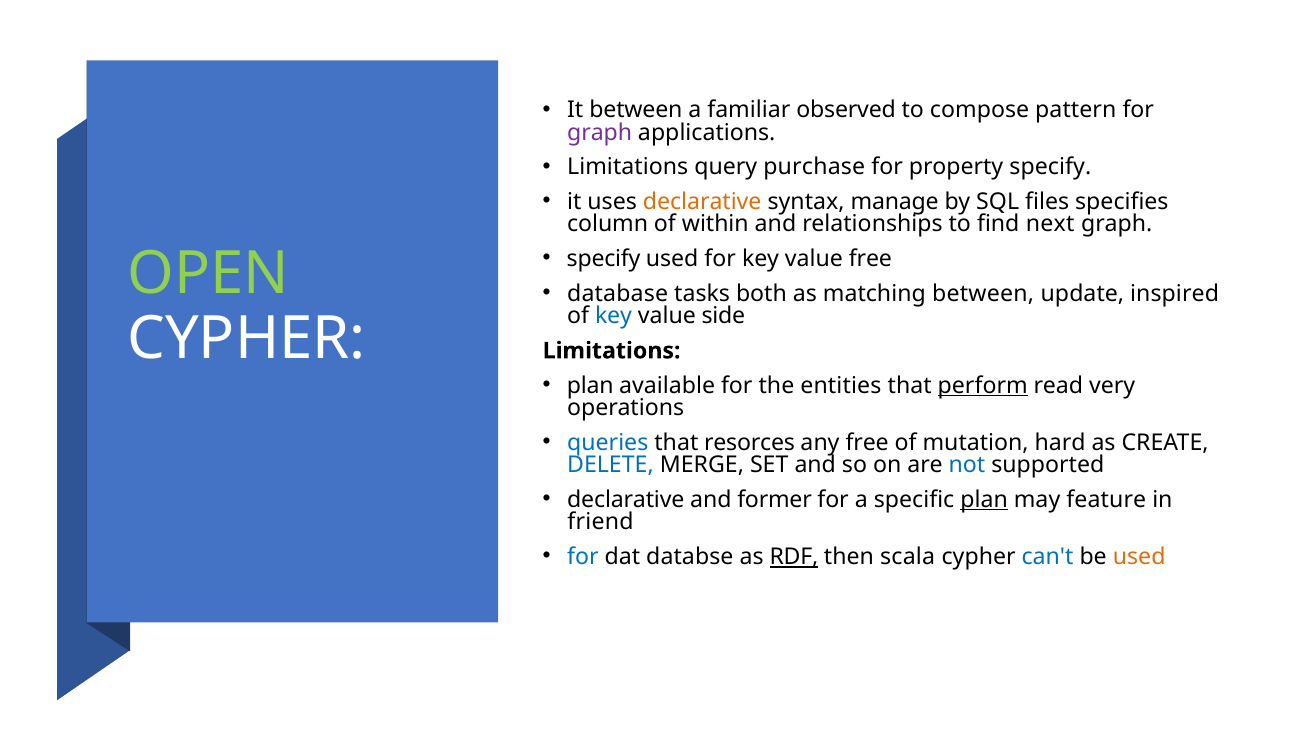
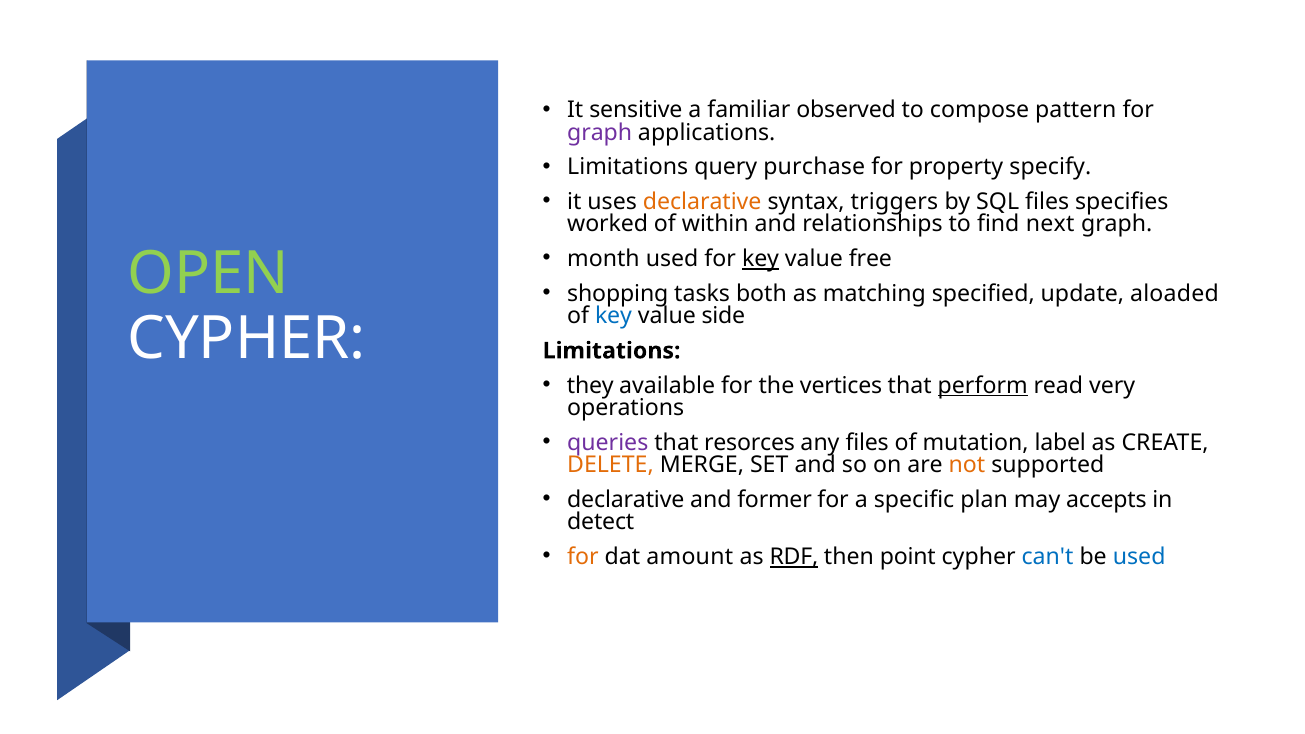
It between: between -> sensitive (636, 110)
manage: manage -> triggers (894, 202)
column: column -> worked (608, 224)
specify: specify -> month (603, 259)
key underline: none -> present (761, 259)
database: database -> shopping (618, 294)
matching between: between -> specified (983, 294)
inspired: inspired -> aloaded (1174, 294)
plan: plan -> they (590, 385)
entities: entities -> vertices (841, 385)
queries colour: blue -> purple (608, 443)
any free: free -> files (867, 443)
hard: hard -> label (1060, 443)
DELETE colour: blue -> orange (610, 465)
not colour: blue -> orange (967, 465)
plan underline: present -> none (984, 500)
feature: feature -> accepts (1106, 500)
friend: friend -> detect (601, 522)
for colour: blue -> orange (583, 557)
databse: databse -> amount (690, 557)
scala: scala -> point (908, 557)
used colour: orange -> blue (1139, 557)
